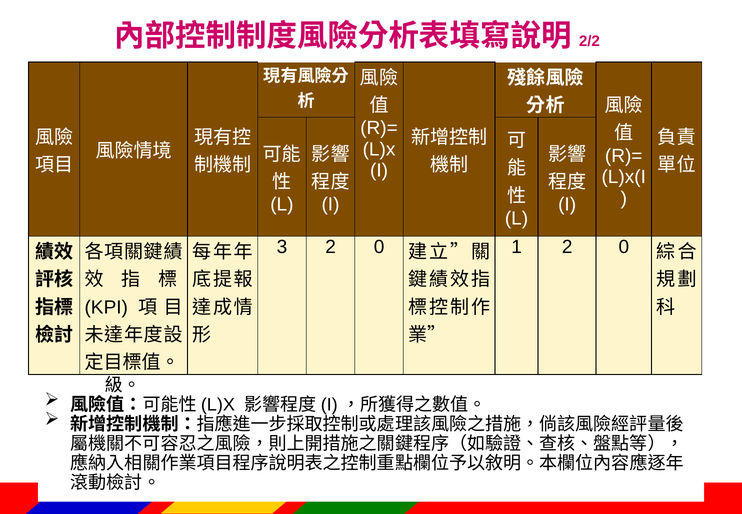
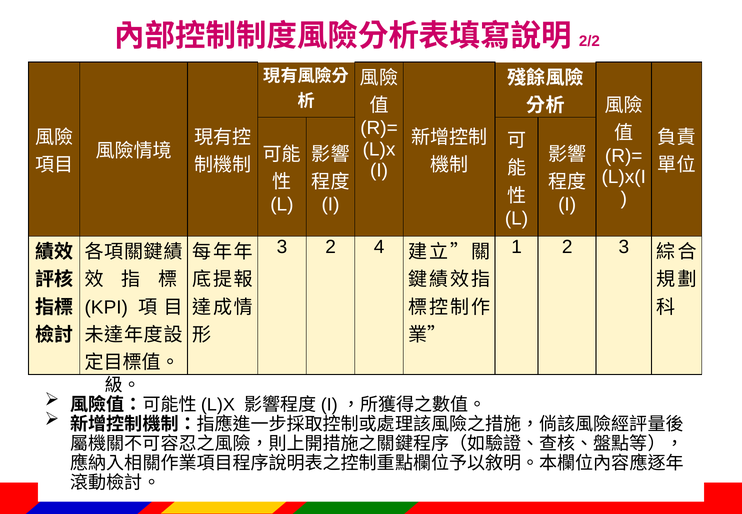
3 2 0: 0 -> 4 (379, 247)
0: 0 -> 3 (624, 247)
